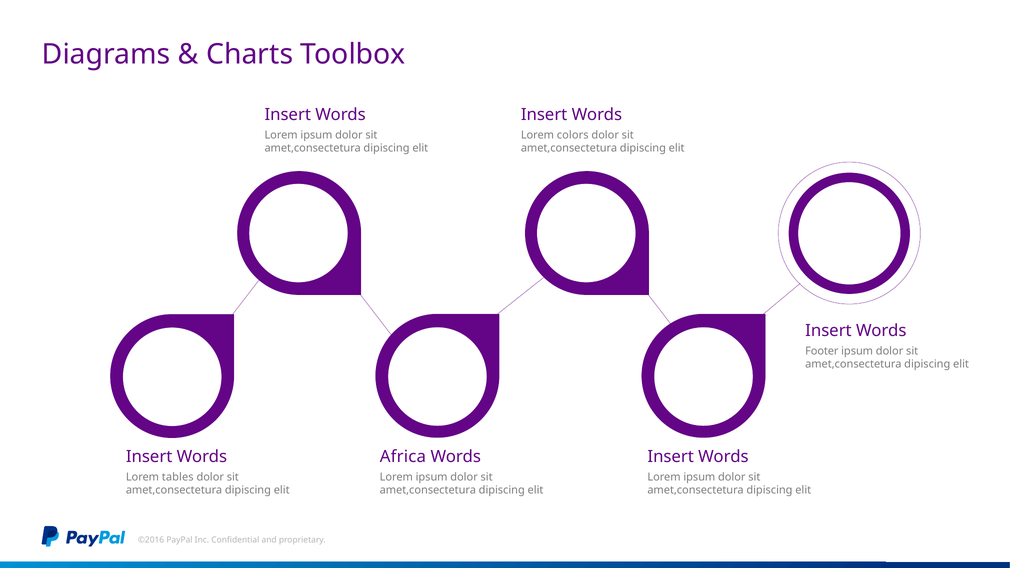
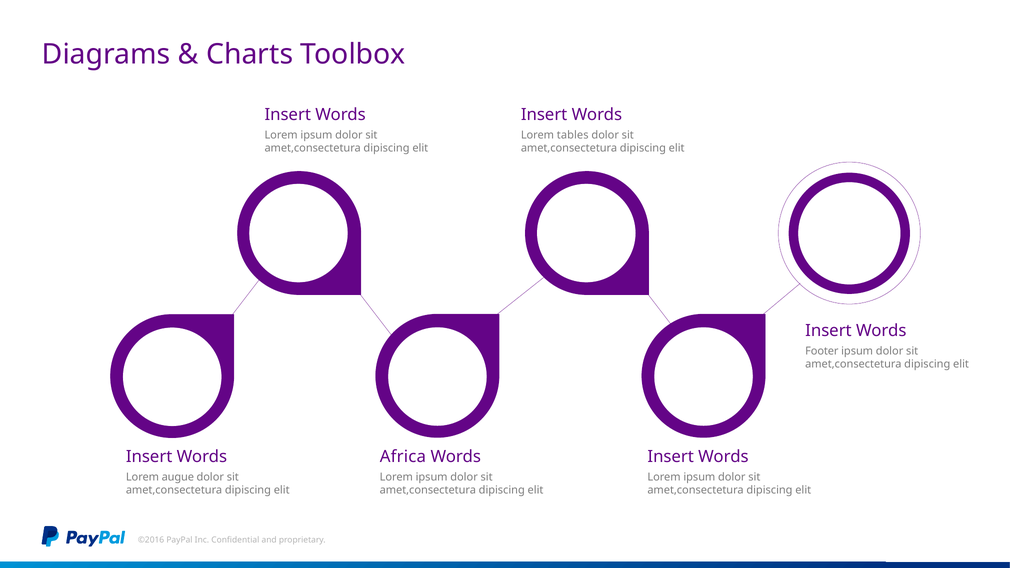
colors: colors -> tables (573, 135)
tables: tables -> augue (178, 477)
